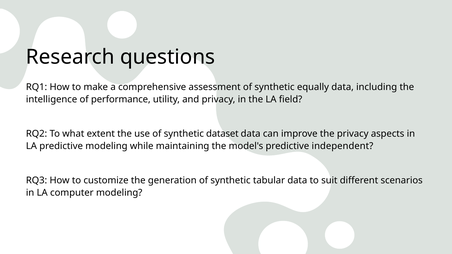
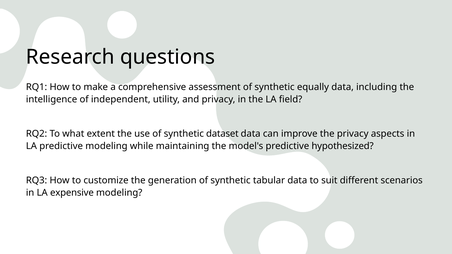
performance: performance -> independent (121, 100)
independent: independent -> hypothesized (343, 146)
computer: computer -> expensive (72, 193)
